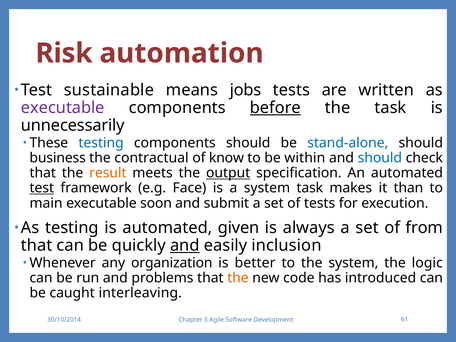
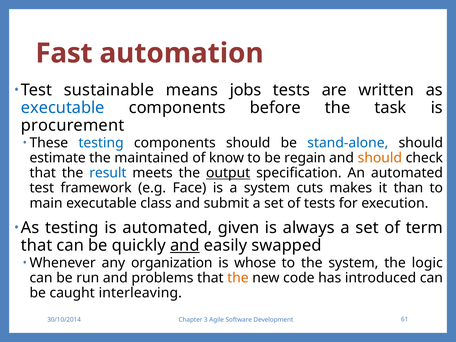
Risk: Risk -> Fast (64, 53)
executable colour: purple -> blue (63, 108)
before underline: present -> none (275, 108)
unnecessarily: unnecessarily -> procurement (73, 126)
business: business -> estimate (58, 158)
contractual: contractual -> maintained (152, 158)
within: within -> regain (305, 158)
should colour: blue -> orange (380, 158)
result colour: orange -> blue (108, 173)
test underline: present -> none (42, 188)
system task: task -> cuts (310, 188)
soon: soon -> class (156, 203)
from: from -> term (424, 228)
inclusion: inclusion -> swapped (287, 246)
better: better -> whose (255, 263)
